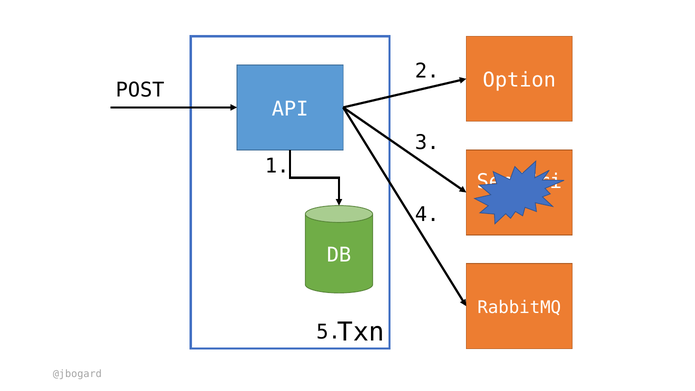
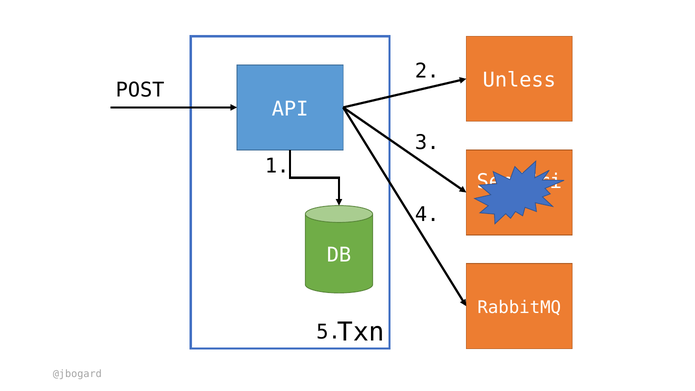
Option: Option -> Unless (519, 80)
